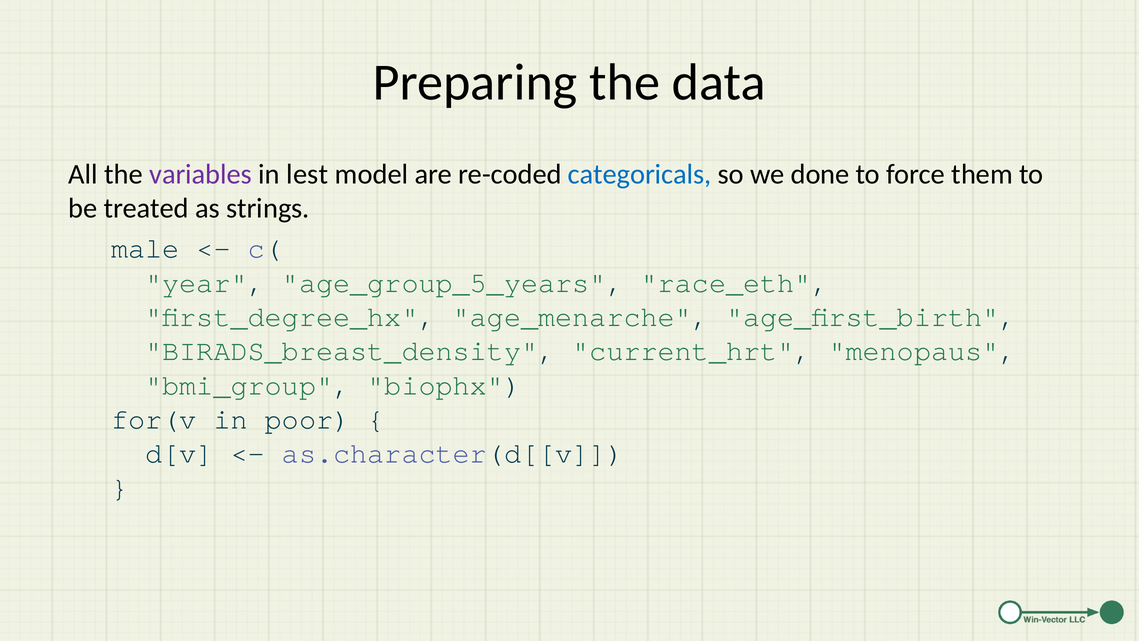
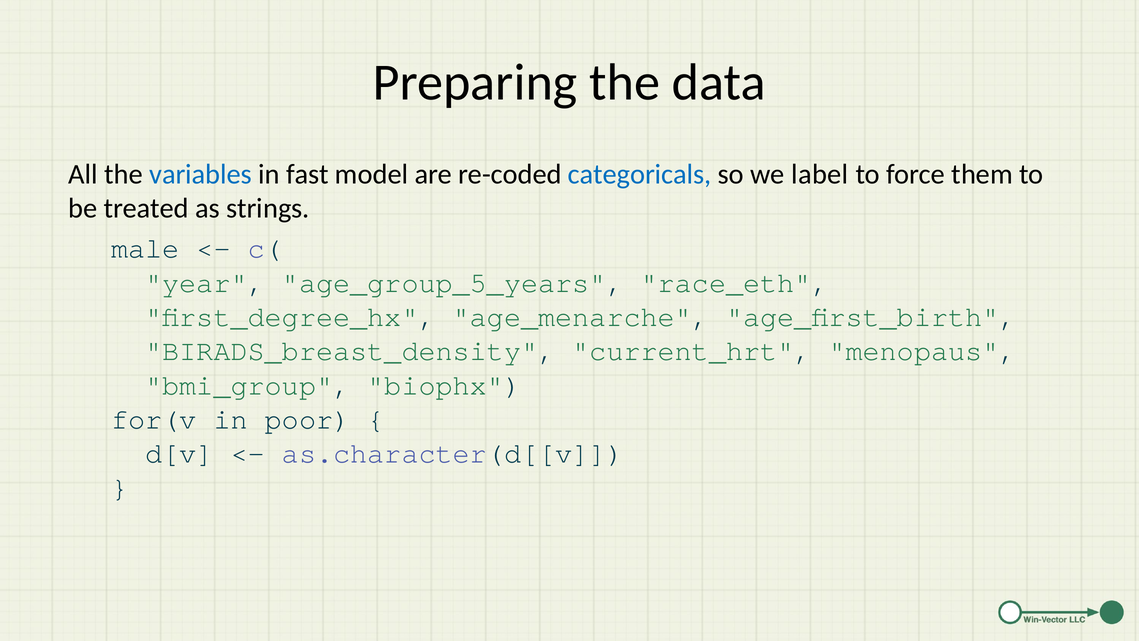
variables colour: purple -> blue (201, 174)
lest: lest -> fast (308, 174)
done: done -> label (820, 174)
